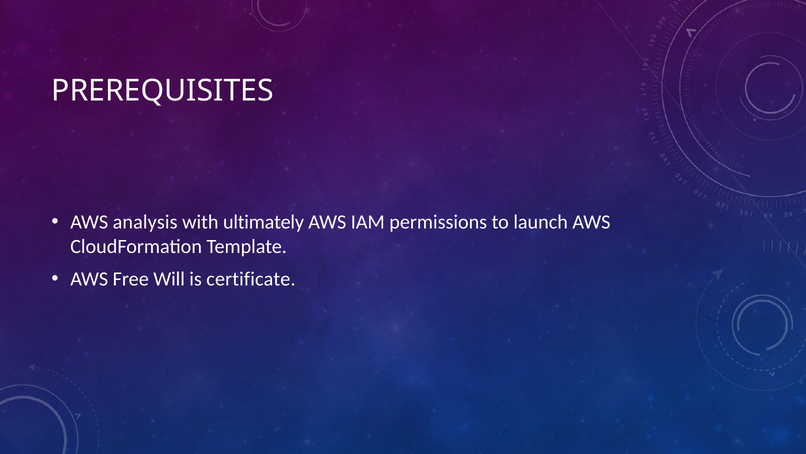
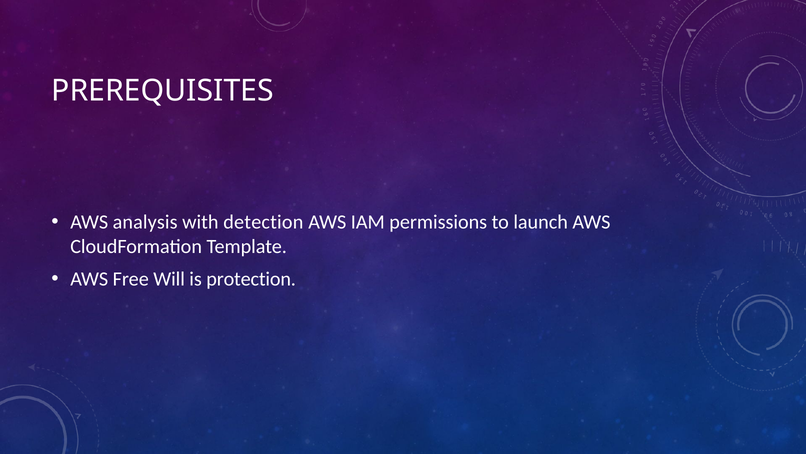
ultimately: ultimately -> detection (263, 222)
certificate: certificate -> protection (251, 279)
